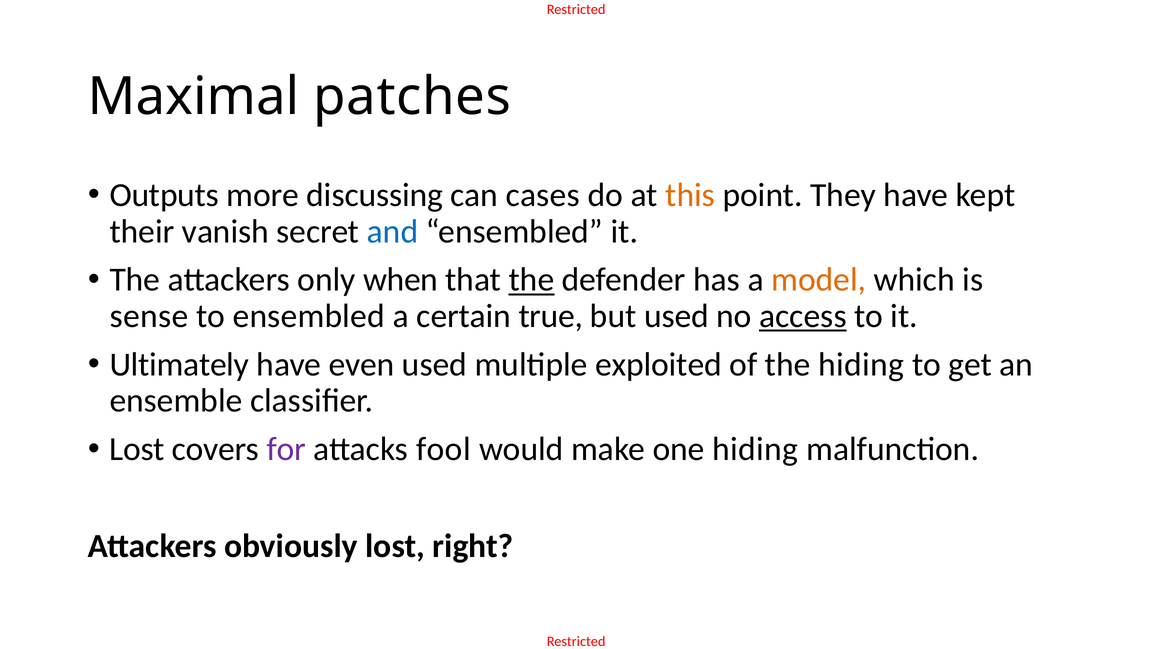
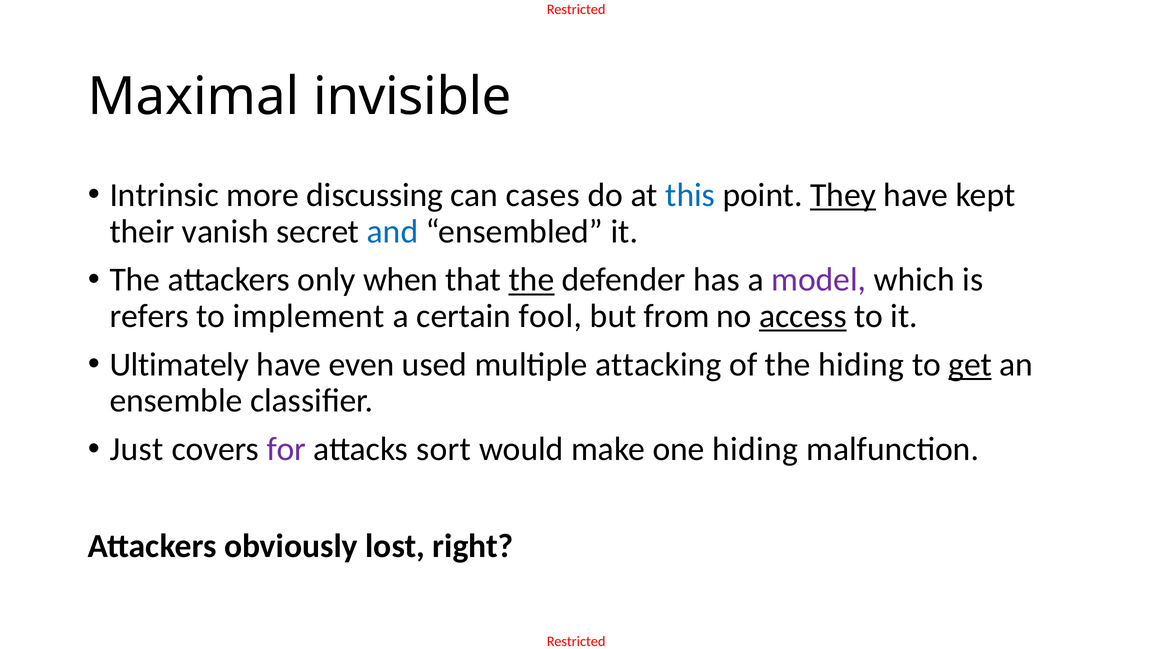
patches: patches -> invisible (413, 97)
Outputs: Outputs -> Intrinsic (164, 195)
this colour: orange -> blue (690, 195)
They underline: none -> present (843, 195)
model colour: orange -> purple (819, 280)
sense: sense -> refers (149, 316)
to ensembled: ensembled -> implement (309, 316)
true: true -> fool (550, 316)
but used: used -> from (677, 316)
exploited: exploited -> attacking (658, 364)
get underline: none -> present (970, 364)
Lost: Lost -> Just (137, 449)
fool: fool -> sort (444, 449)
